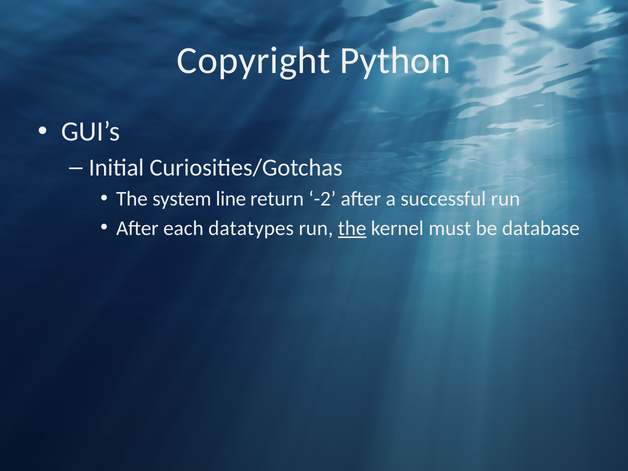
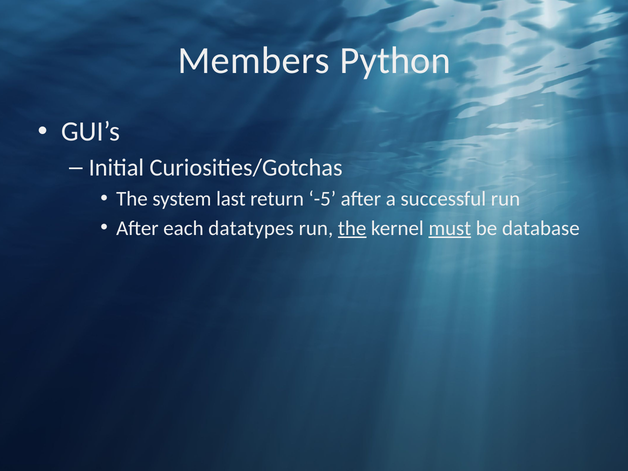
Copyright: Copyright -> Members (254, 61)
line: line -> last (231, 199)
-2: -2 -> -5 (322, 199)
must underline: none -> present (450, 228)
